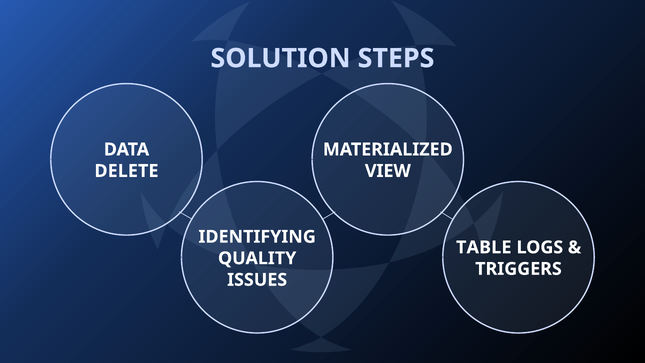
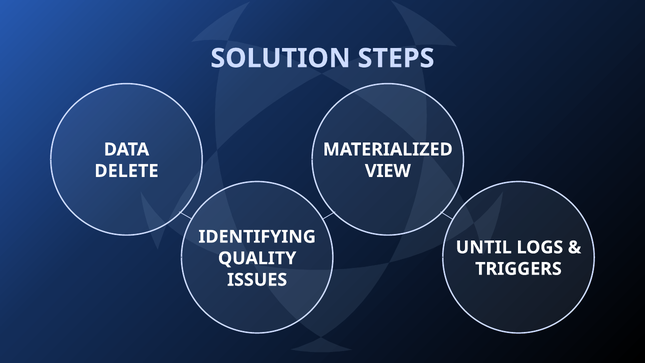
TABLE: TABLE -> UNTIL (484, 247)
